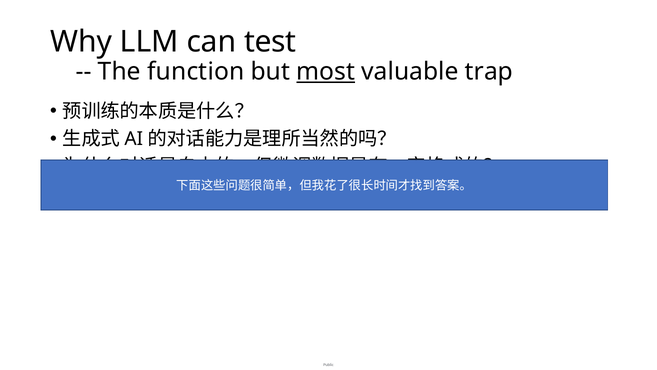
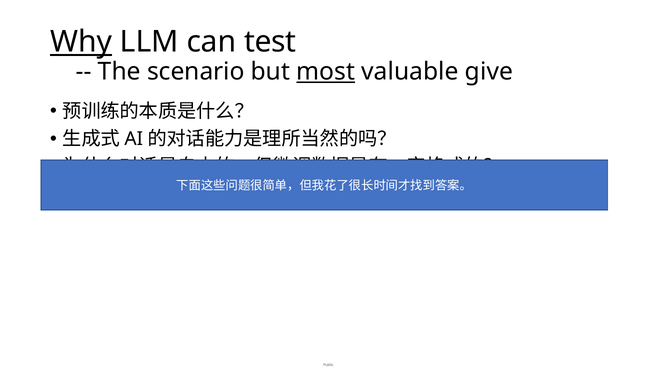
Why underline: none -> present (81, 42)
function: function -> scenario (196, 71)
trap: trap -> give (489, 71)
